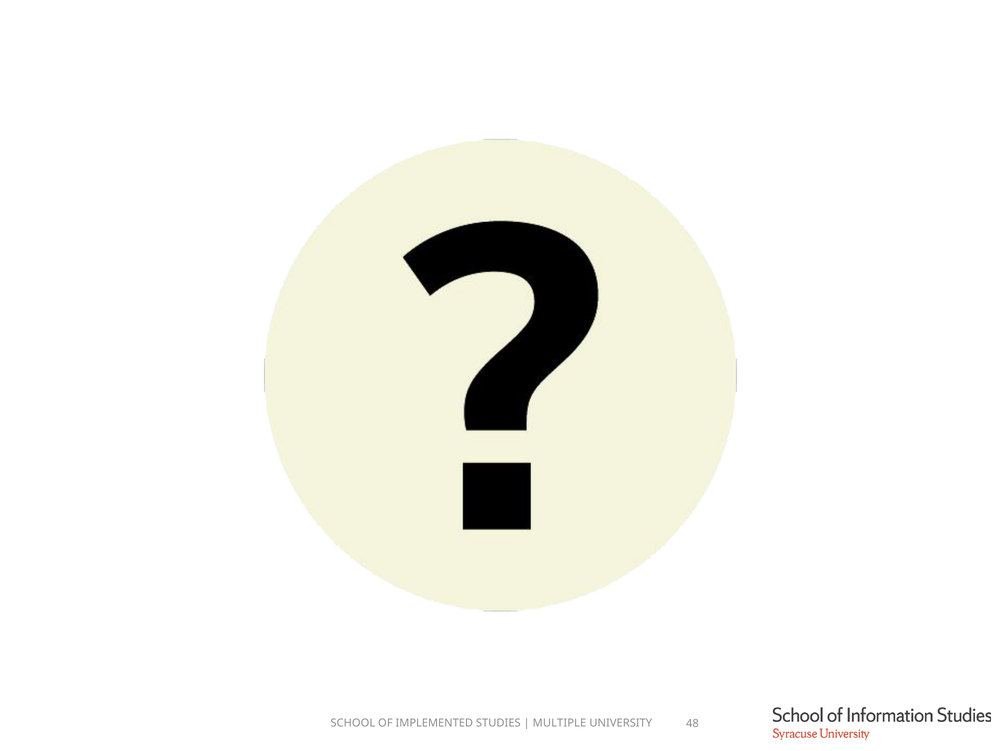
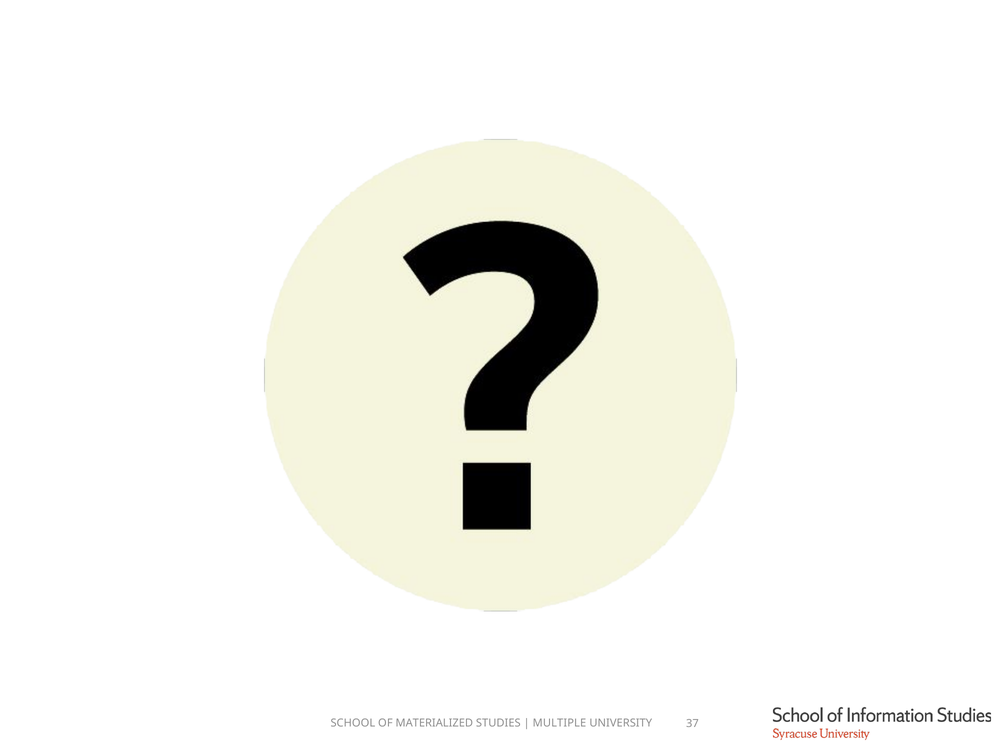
IMPLEMENTED: IMPLEMENTED -> MATERIALIZED (434, 724)
48: 48 -> 37 (692, 724)
